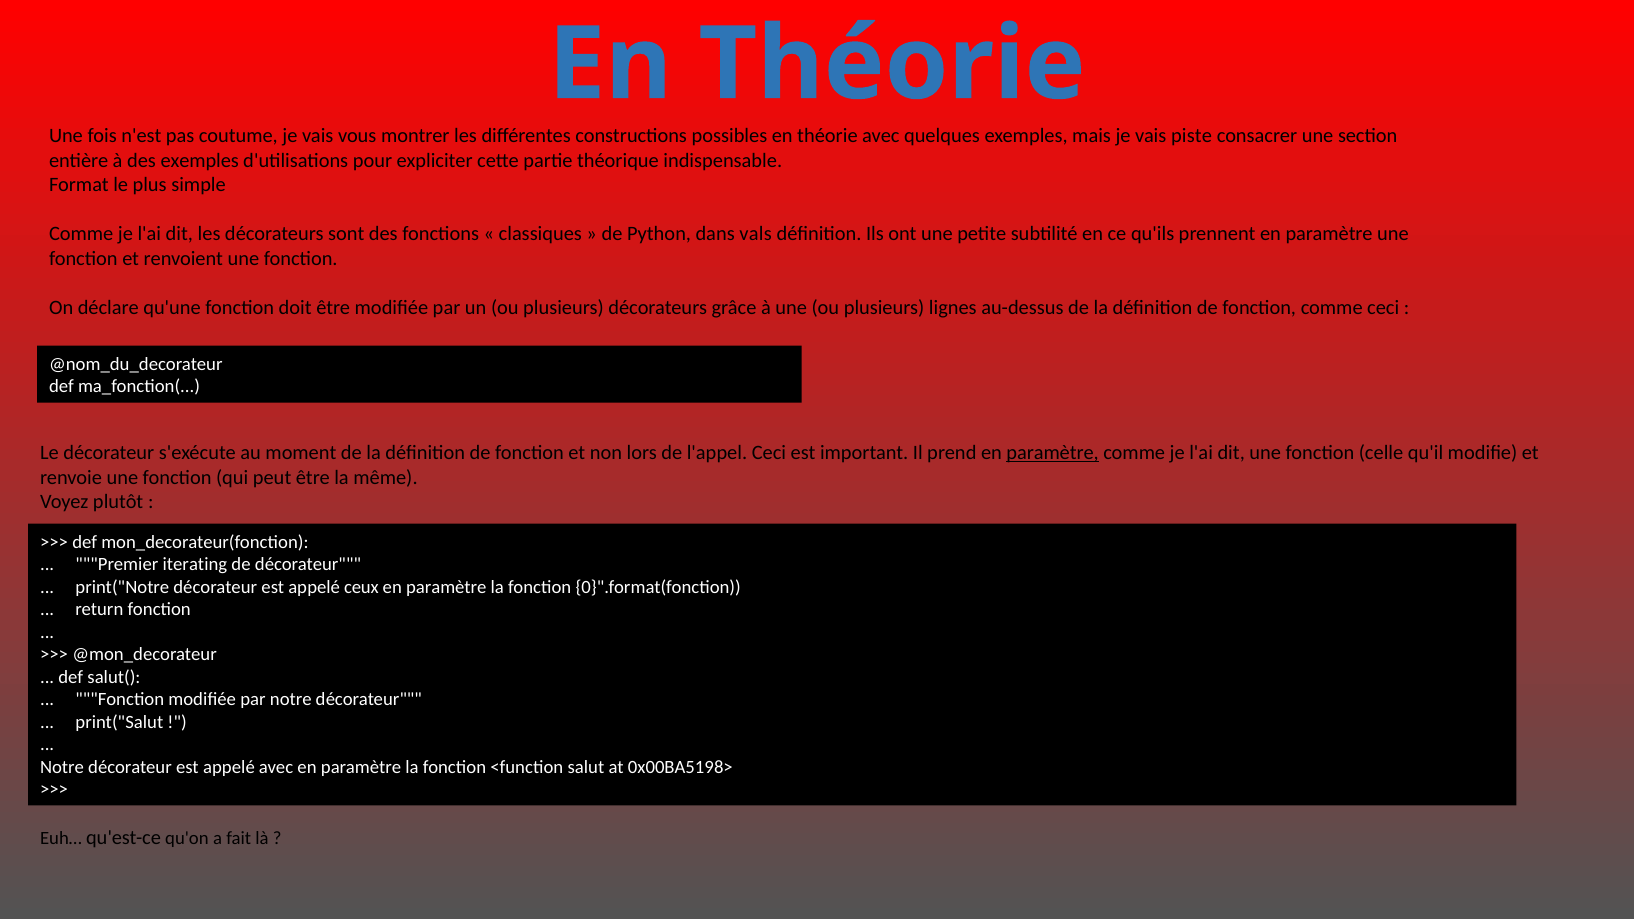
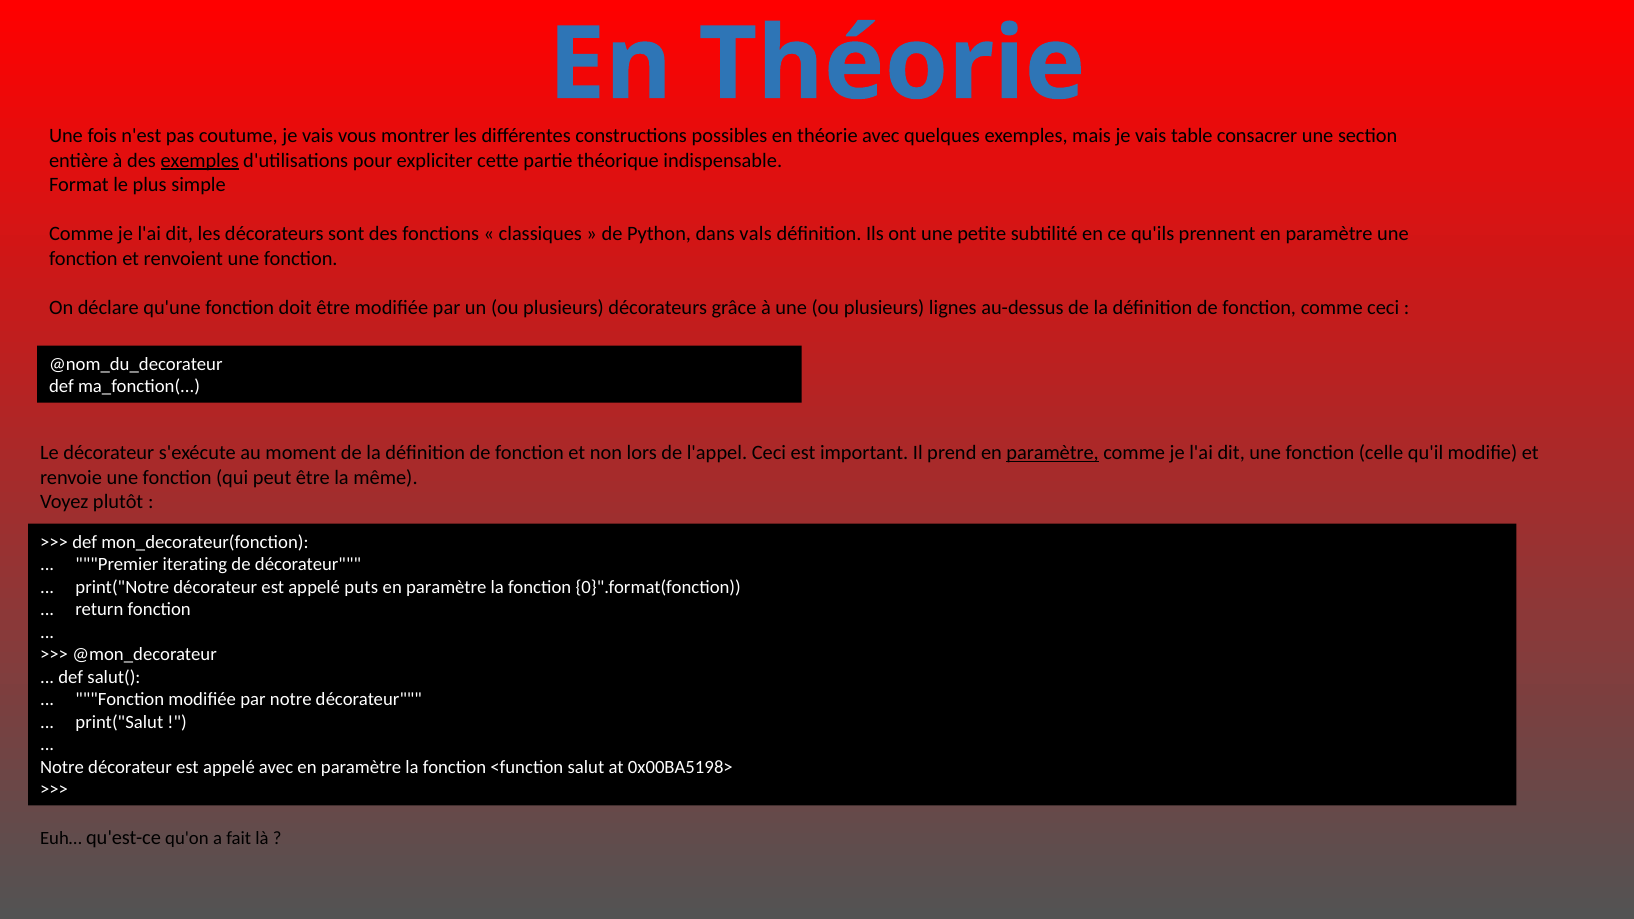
piste: piste -> table (1192, 136)
exemples underline: none -> present (200, 160)
ceux: ceux -> puts (361, 587)
